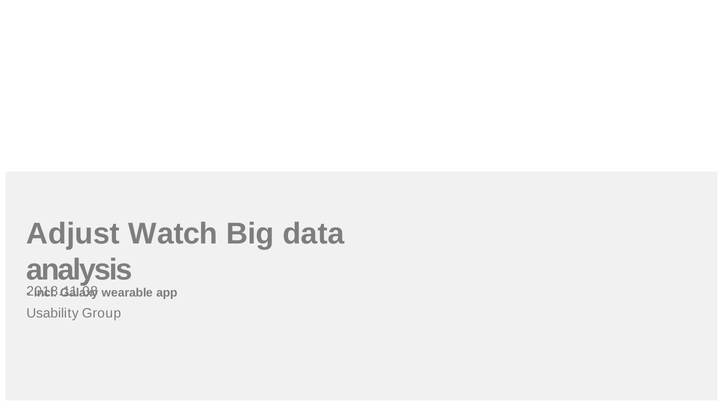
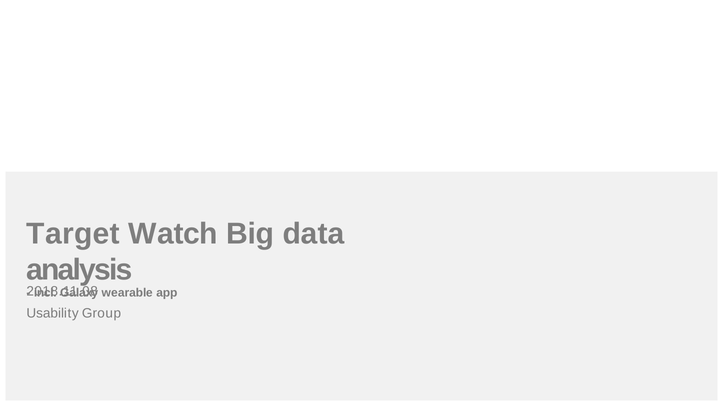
Adjust: Adjust -> Target (73, 234)
